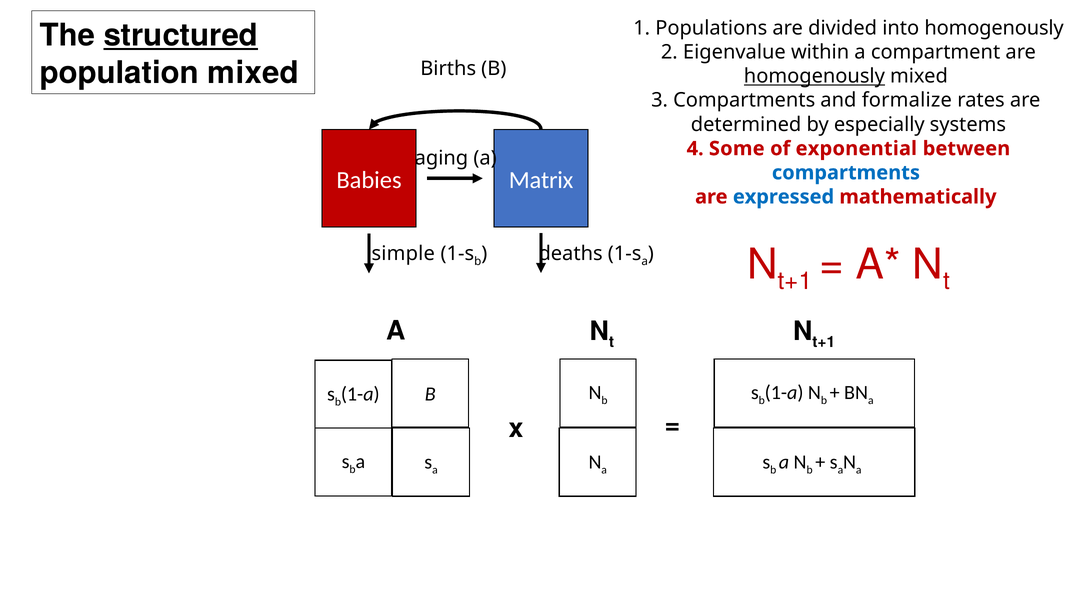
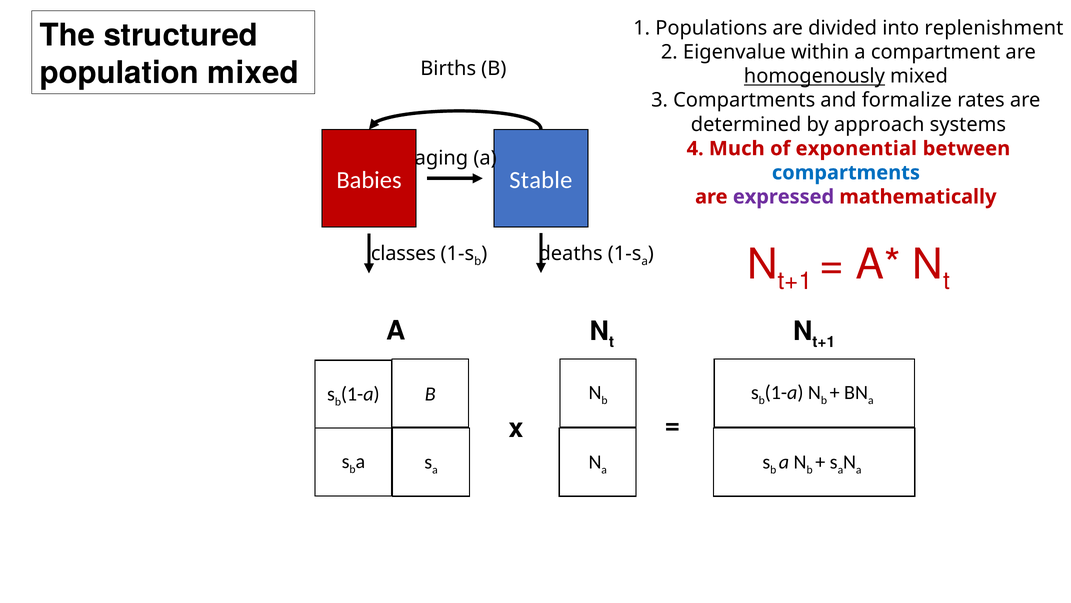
into homogenously: homogenously -> replenishment (994, 28)
structured underline: present -> none (181, 35)
especially: especially -> approach (879, 124)
Some: Some -> Much (737, 148)
Matrix: Matrix -> Stable (541, 180)
expressed colour: blue -> purple (783, 197)
simple: simple -> classes (403, 253)
